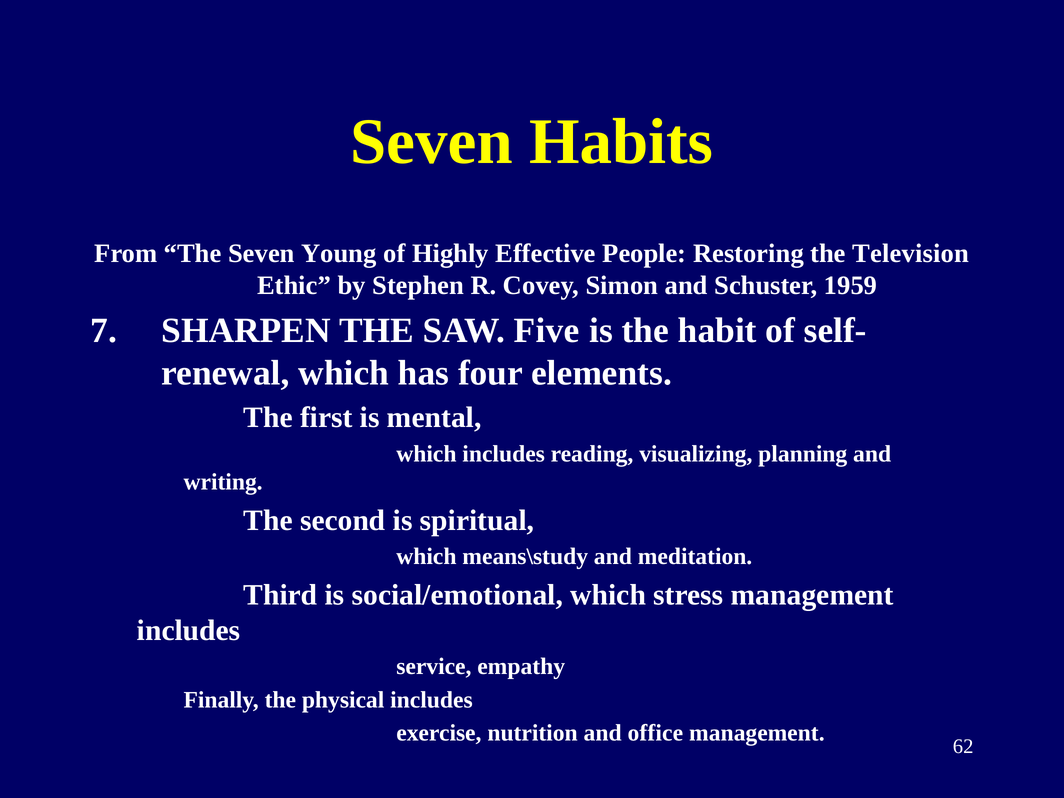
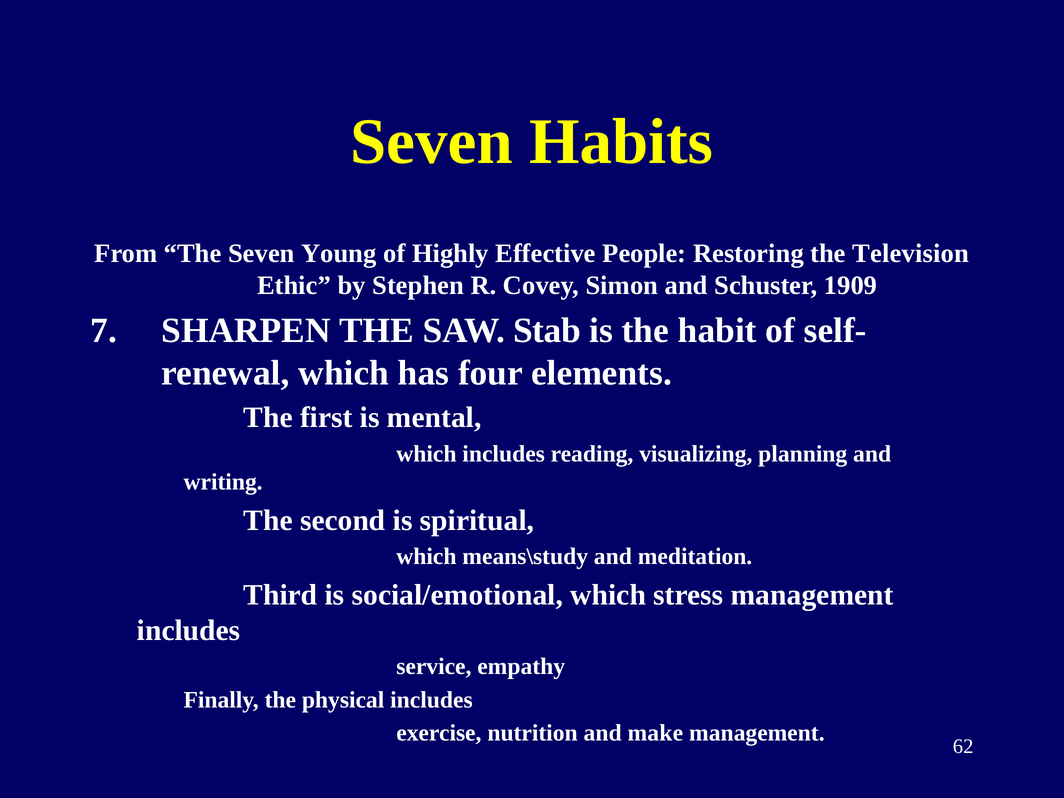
1959: 1959 -> 1909 (851, 286)
Five: Five -> Stab (547, 331)
office: office -> make (655, 733)
